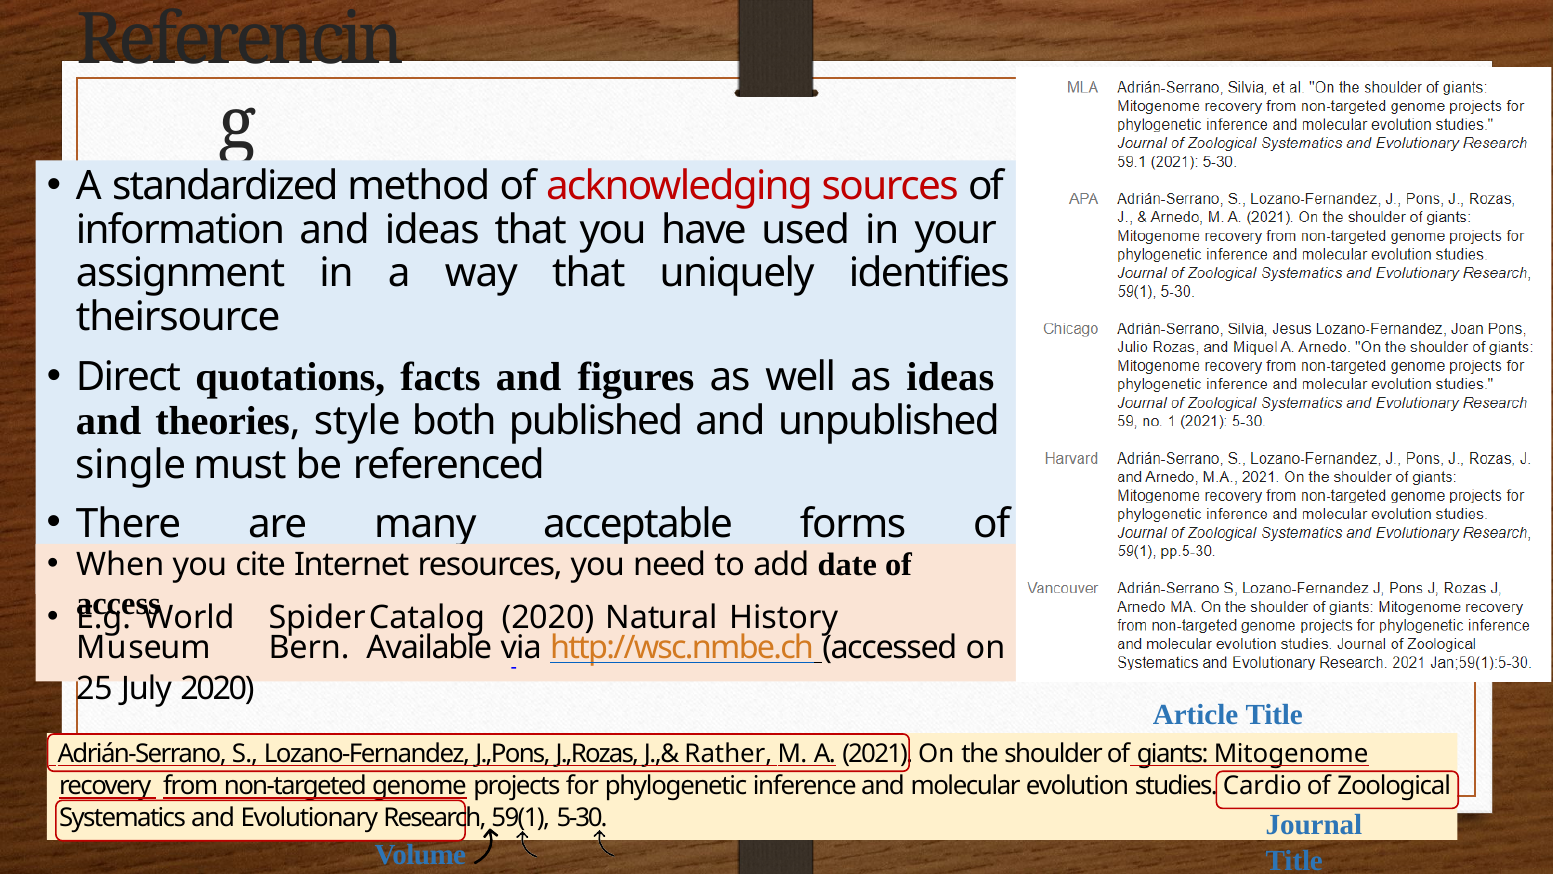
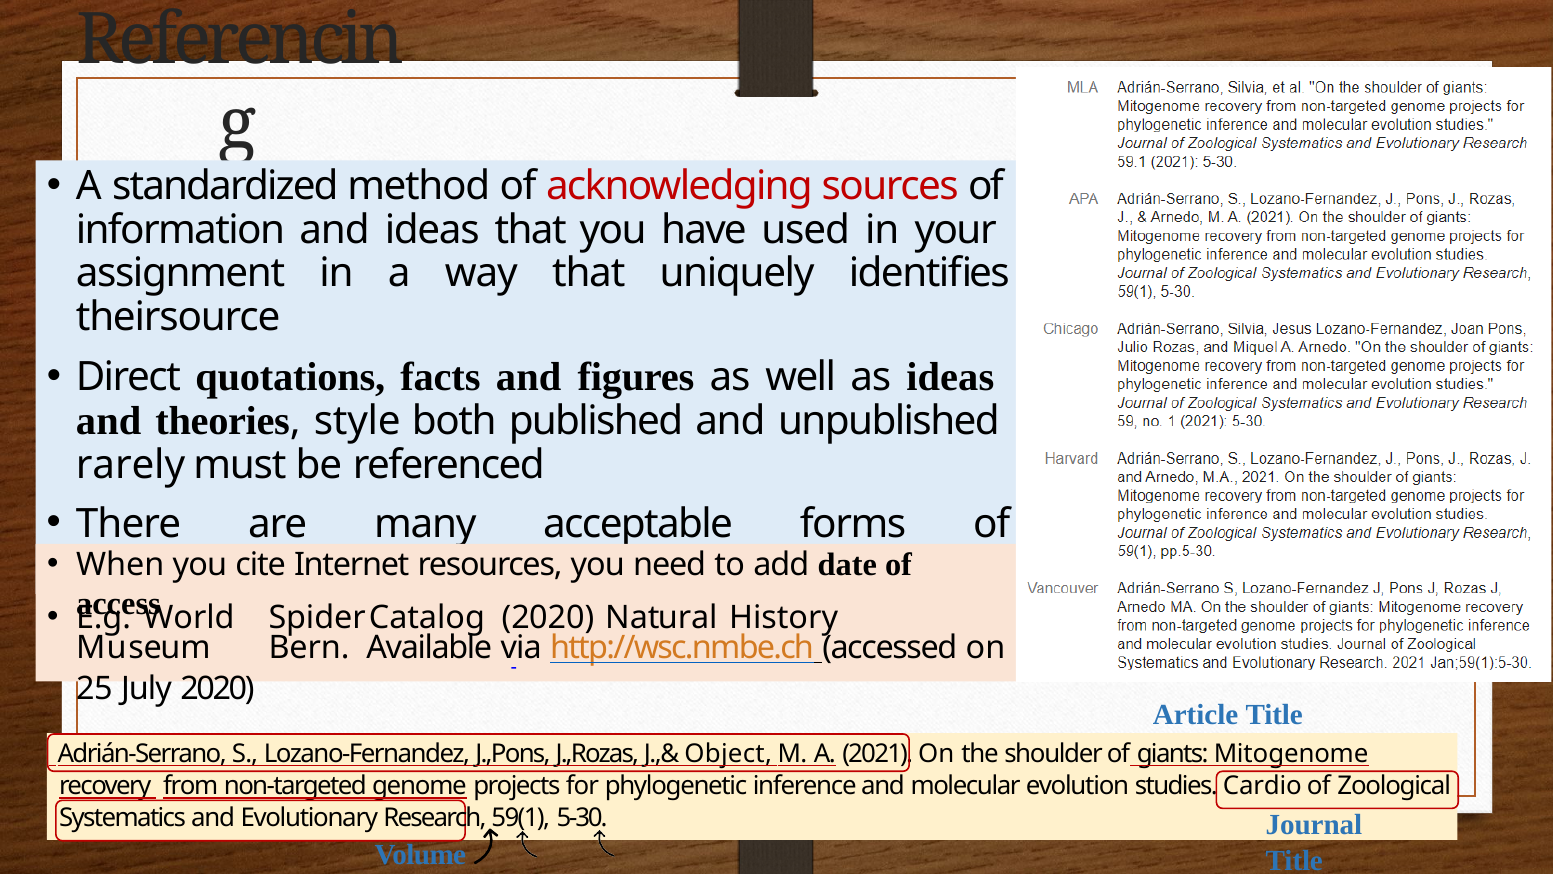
single: single -> rarely (131, 464)
Rather: Rather -> Object (728, 753)
